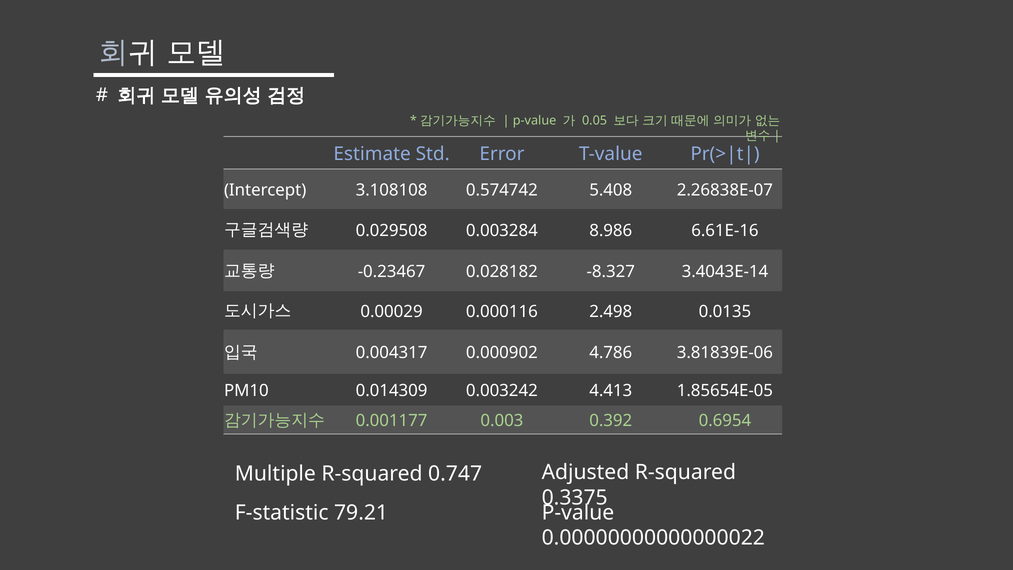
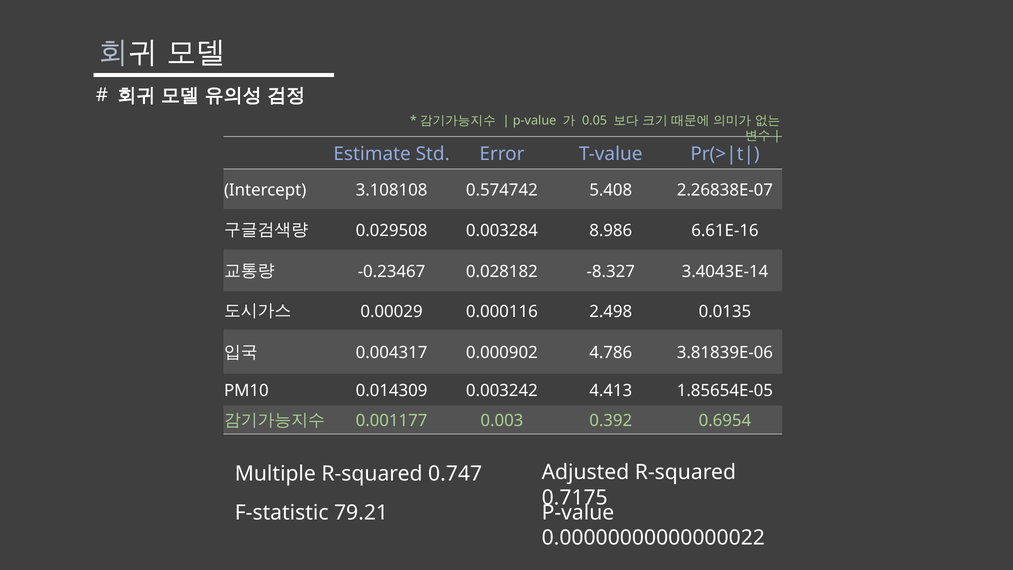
0.3375: 0.3375 -> 0.7175 (575, 498)
